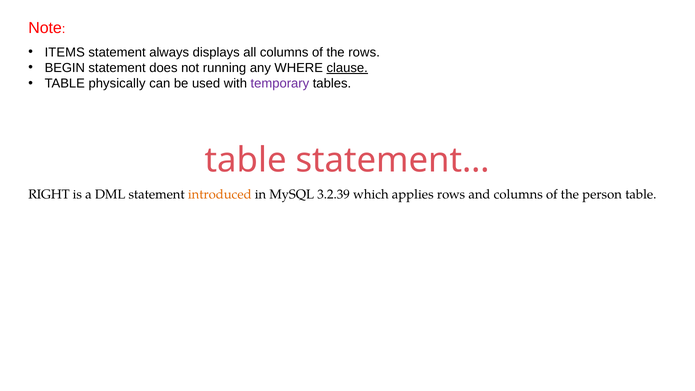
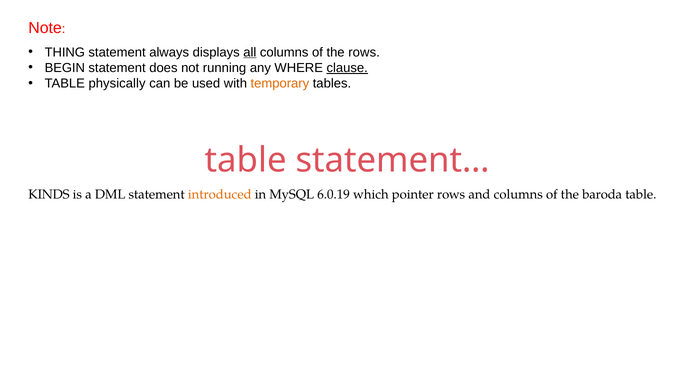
ITEMS: ITEMS -> THING (65, 52)
all underline: none -> present (250, 52)
temporary colour: purple -> orange (280, 83)
RIGHT: RIGHT -> KINDS (49, 194)
3.2.39: 3.2.39 -> 6.0.19 (334, 194)
applies: applies -> pointer (413, 194)
person: person -> baroda (602, 194)
